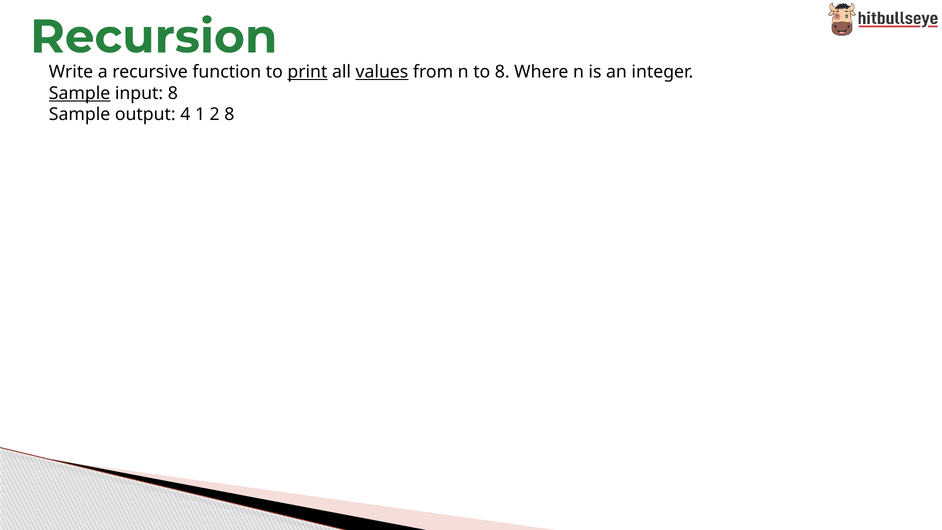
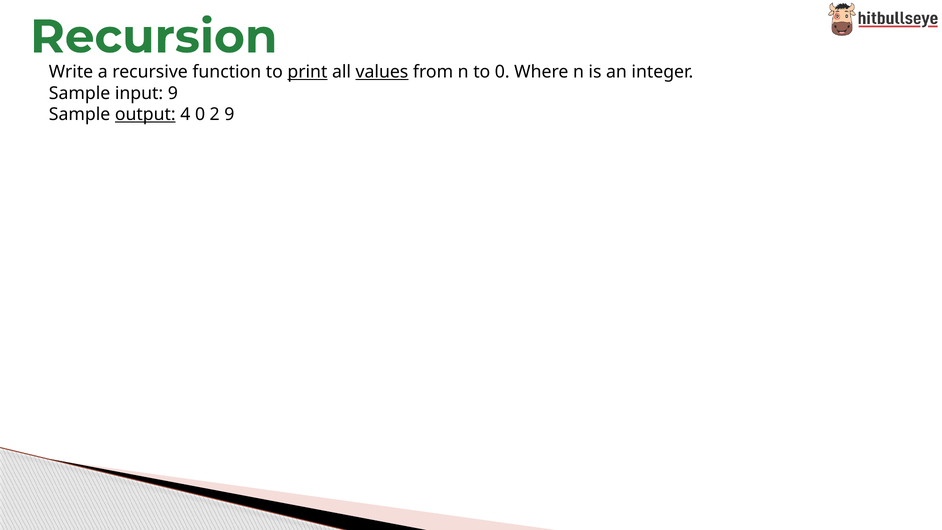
to 8: 8 -> 0 (502, 72)
Sample underline: present -> none (80, 93)
input 8: 8 -> 9 (173, 93)
output underline: none -> present (145, 114)
4 1: 1 -> 0 (200, 114)
2 8: 8 -> 9 (229, 114)
